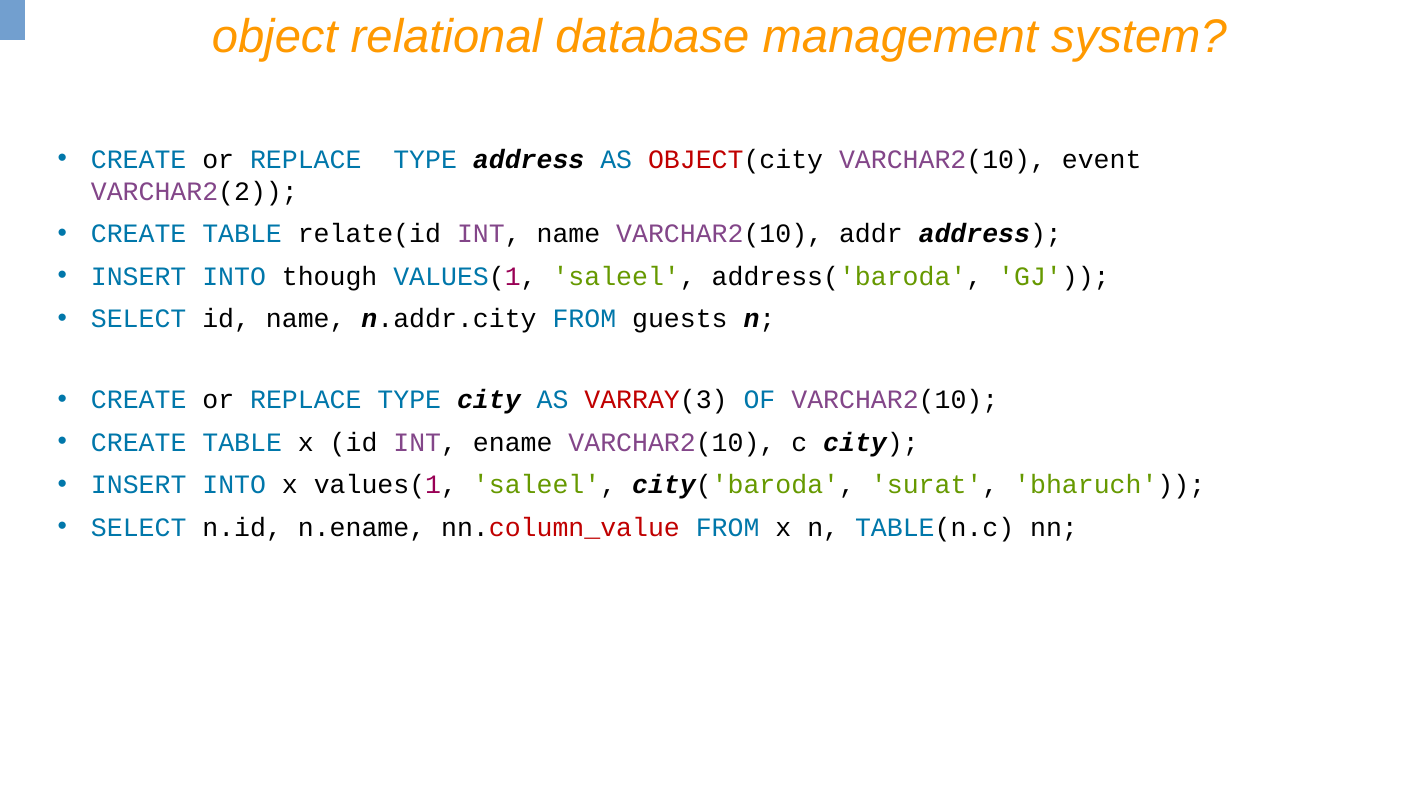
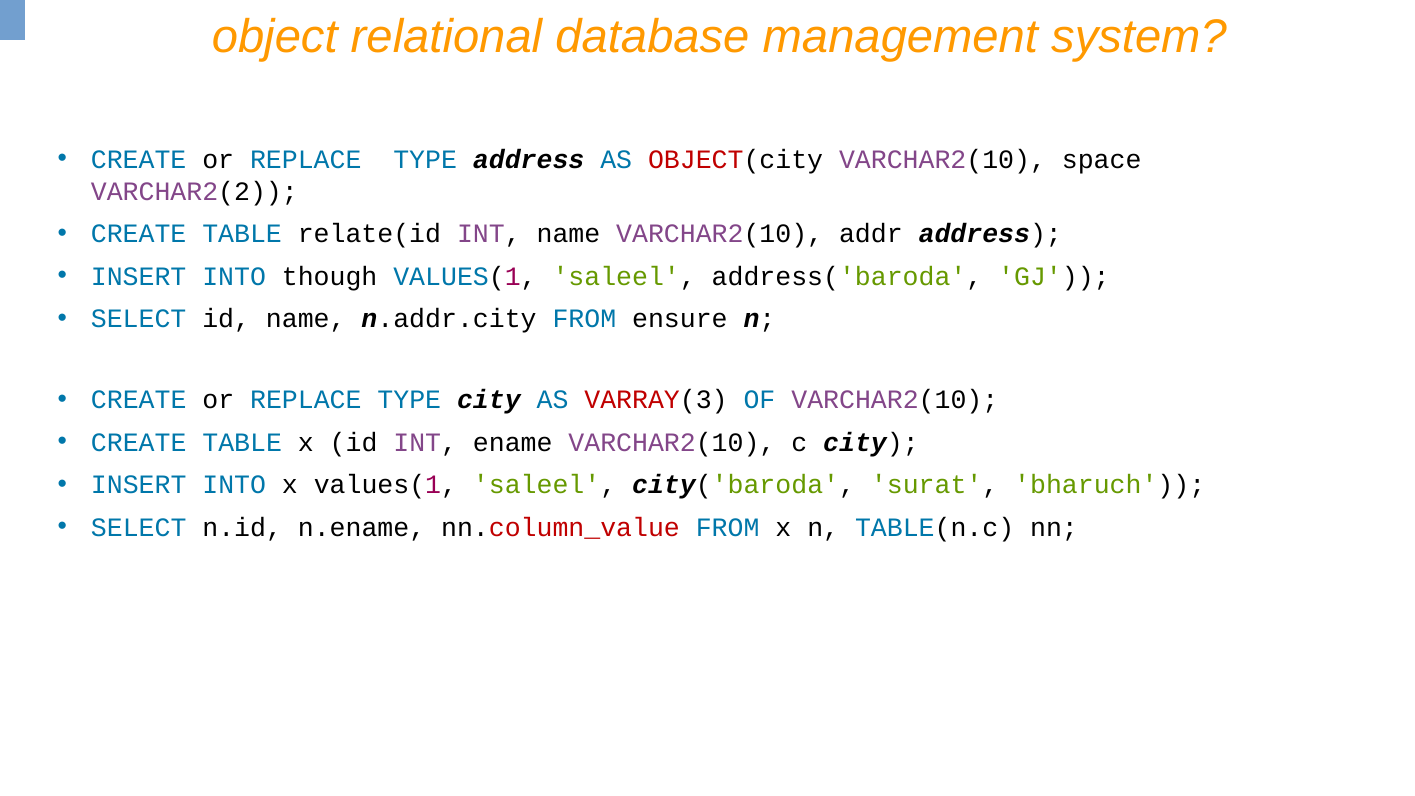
event: event -> space (1102, 160)
guests: guests -> ensure (680, 319)
